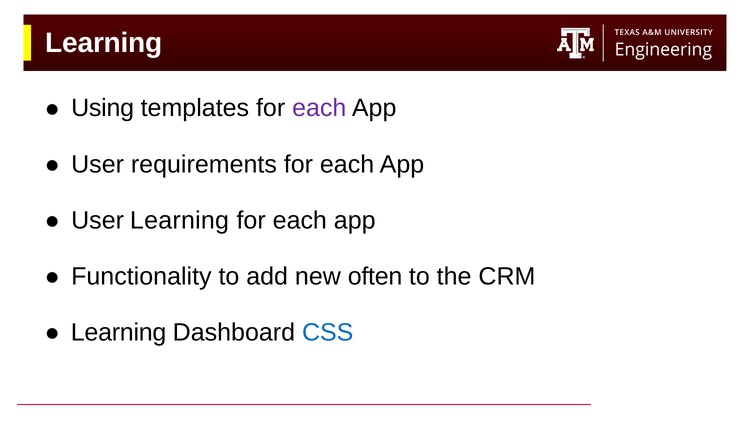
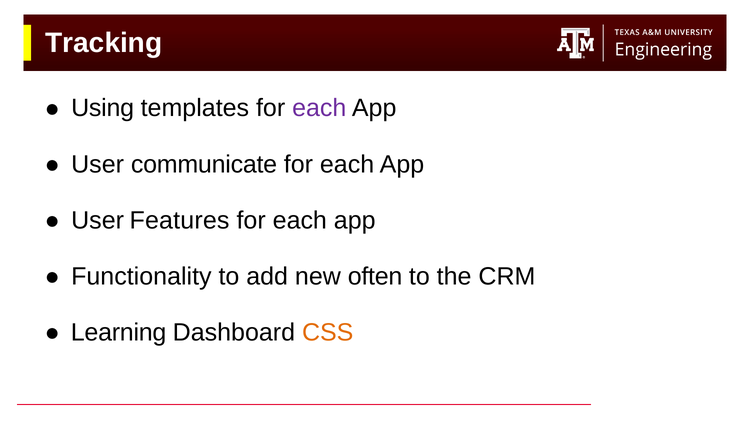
Learning: Learning -> Tracking (104, 43)
requirements: requirements -> communicate (204, 164)
User Learning: Learning -> Features (180, 220)
CSS colour: blue -> orange (328, 333)
